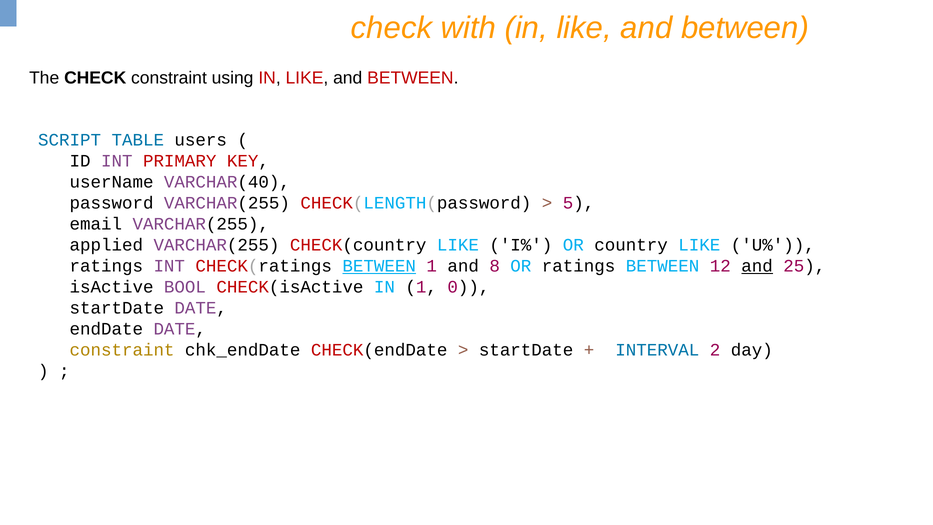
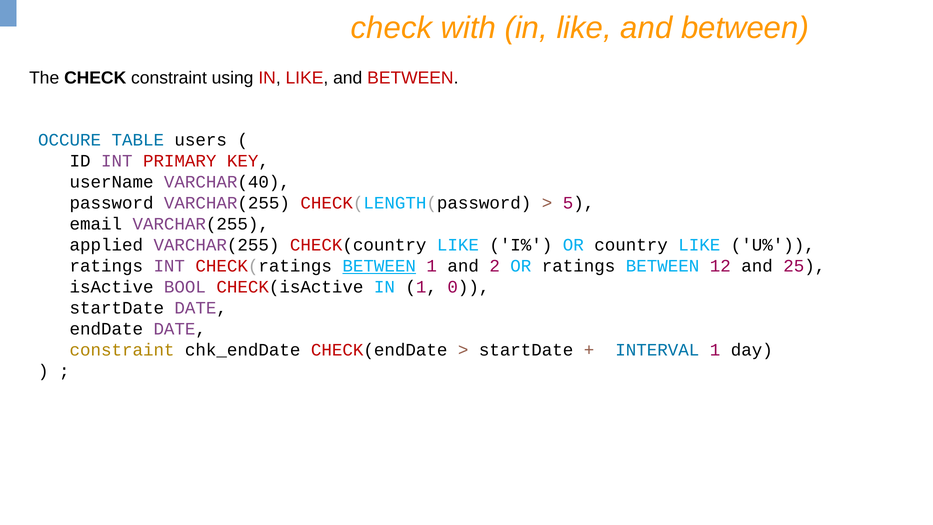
SCRIPT: SCRIPT -> OCCURE (70, 140)
8: 8 -> 2 (495, 266)
and underline: present -> none (757, 266)
INTERVAL 2: 2 -> 1 (715, 350)
